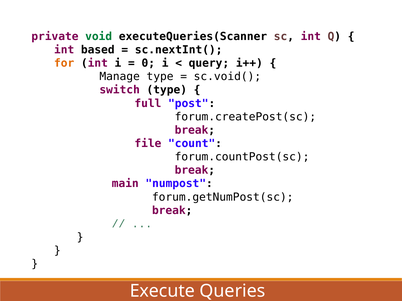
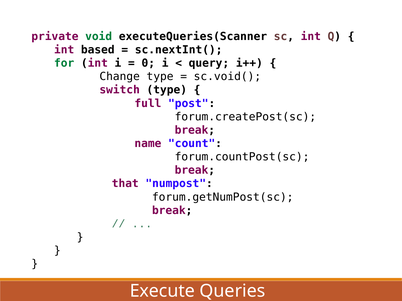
for colour: orange -> green (64, 63)
Manage: Manage -> Change (120, 77)
file: file -> name (148, 144)
main: main -> that (125, 184)
